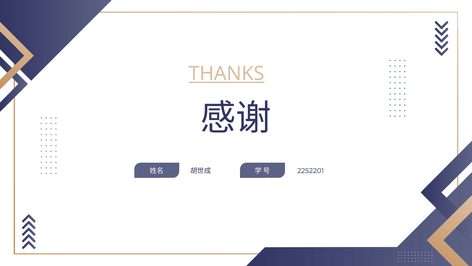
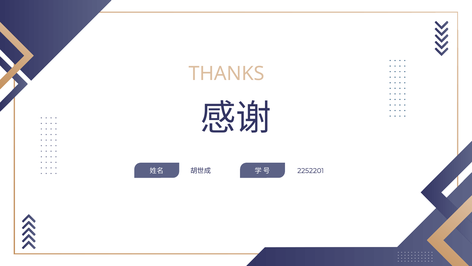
THANKS underline: present -> none (226, 74)
